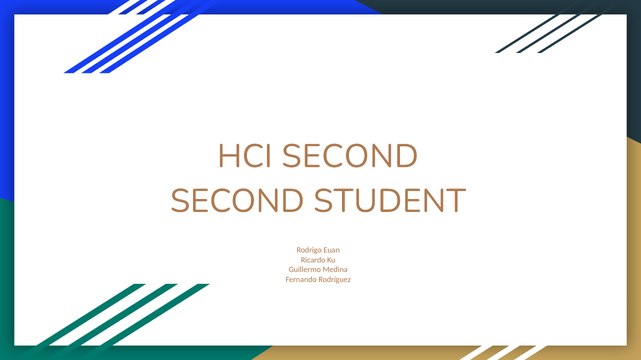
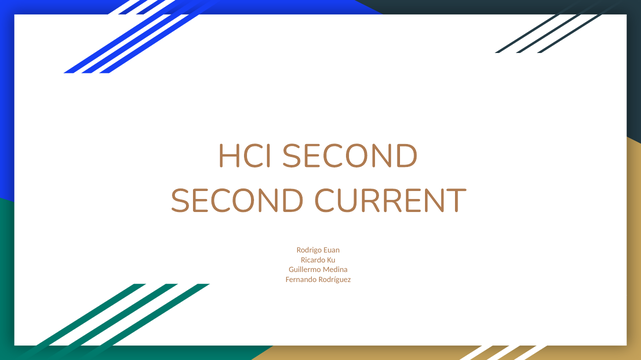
STUDENT: STUDENT -> CURRENT (390, 201)
